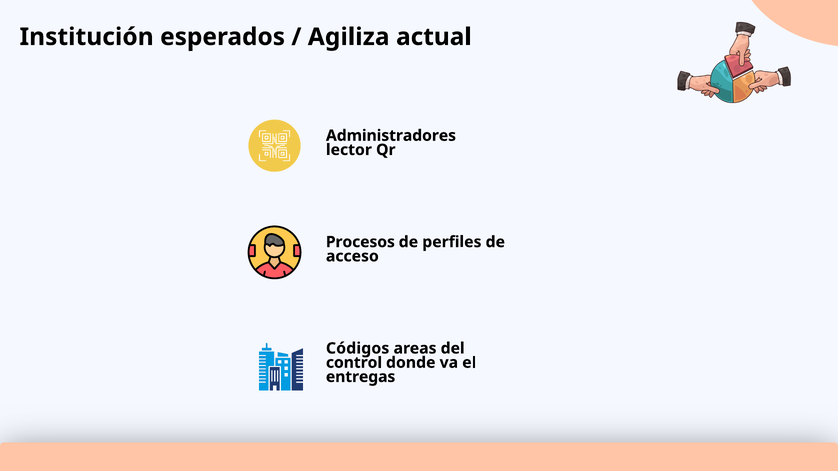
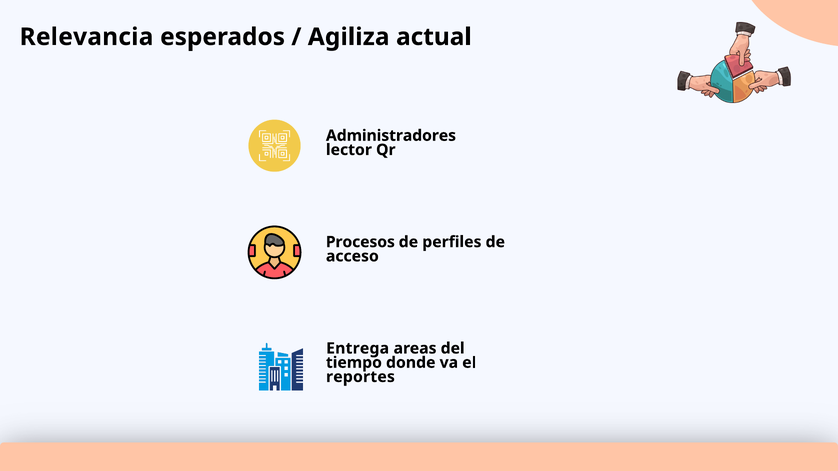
Institución: Institución -> Relevancia (87, 37)
Códigos: Códigos -> Entrega (358, 349)
control: control -> tiempo (354, 363)
entregas: entregas -> reportes (360, 377)
